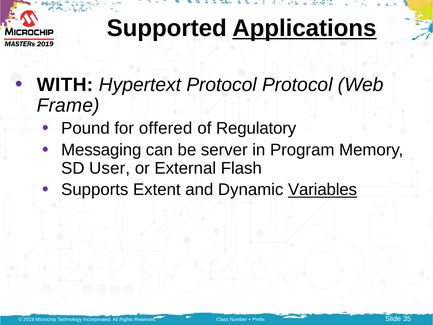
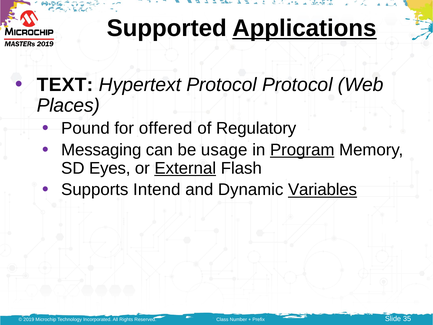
WITH: WITH -> TEXT (65, 85)
Frame: Frame -> Places (68, 105)
server: server -> usage (224, 150)
Program underline: none -> present (302, 150)
User: User -> Eyes (110, 168)
External underline: none -> present (185, 168)
Extent: Extent -> Intend (157, 190)
